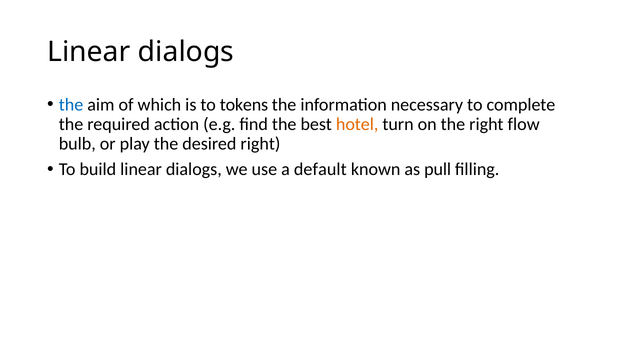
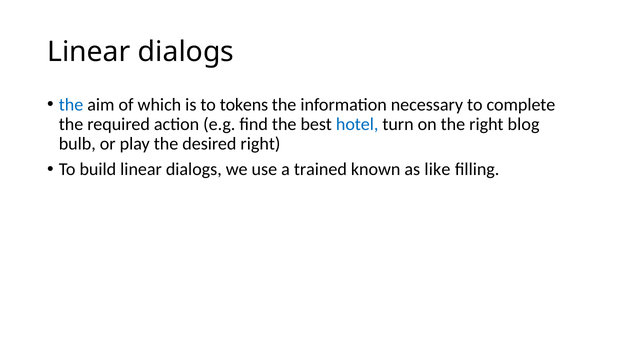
hotel colour: orange -> blue (357, 124)
flow: flow -> blog (524, 124)
default: default -> trained (320, 170)
pull: pull -> like (437, 170)
